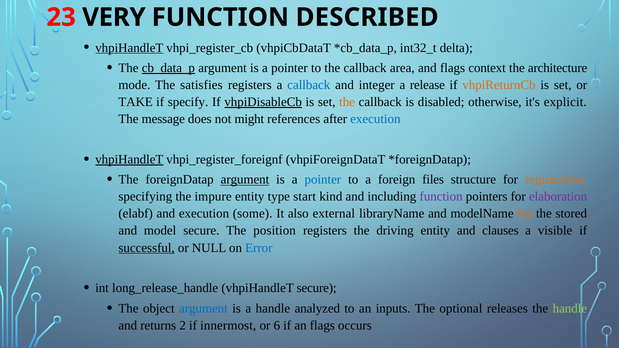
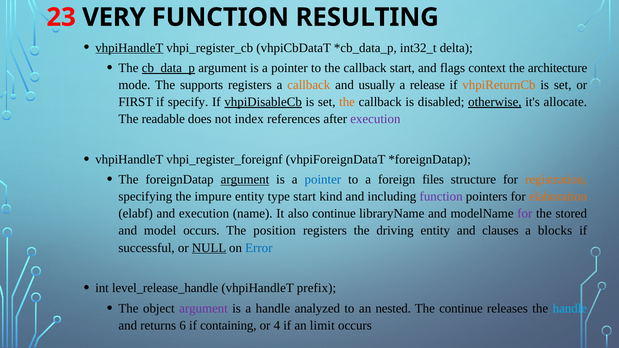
DESCRIBED: DESCRIBED -> RESULTING (367, 17)
callback area: area -> start (402, 68)
satisfies: satisfies -> supports (202, 85)
callback colour: blue -> orange (309, 85)
integer: integer -> usually (377, 85)
TAKE: TAKE -> FIRST (136, 102)
otherwise underline: none -> present (495, 102)
explicit: explicit -> allocate (565, 102)
message: message -> readable (163, 119)
might: might -> index (249, 119)
execution colour: blue -> purple (375, 119)
vhpiHandleT underline: present -> none (129, 160)
elaboration colour: purple -> orange (558, 197)
some: some -> name (253, 214)
also external: external -> continue (334, 214)
for colour: orange -> purple (525, 214)
model secure: secure -> occurs (201, 231)
visible: visible -> blocks (555, 231)
successful underline: present -> none (147, 248)
NULL underline: none -> present (209, 248)
long_release_handle: long_release_handle -> level_release_handle (165, 288)
vhpiHandleT secure: secure -> prefix (316, 288)
argument colour: blue -> purple (203, 309)
inputs: inputs -> nested (393, 309)
The optional: optional -> continue (461, 309)
handle colour: light green -> light blue (570, 309)
2: 2 -> 6 (183, 326)
innermost: innermost -> containing (228, 326)
6: 6 -> 4 (277, 326)
an flags: flags -> limit (322, 326)
